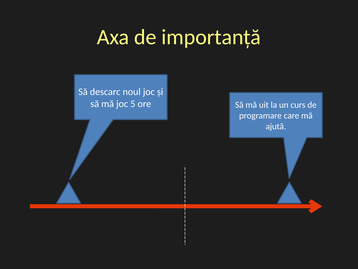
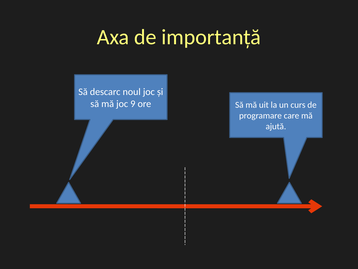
5: 5 -> 9 (133, 104)
